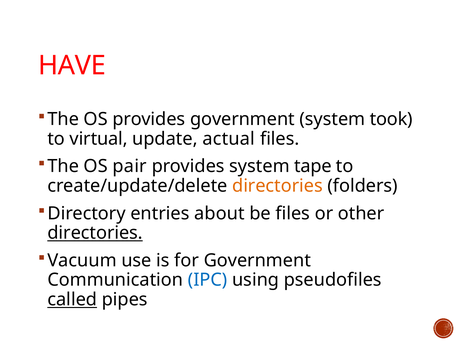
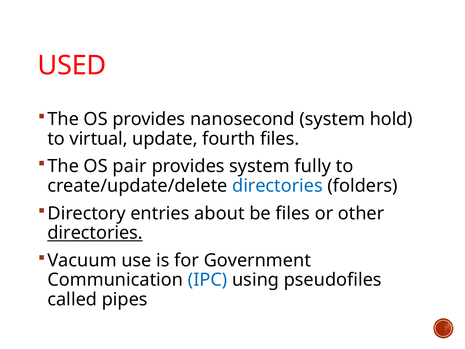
HAVE: HAVE -> USED (72, 65)
provides government: government -> nanosecond (242, 119)
took: took -> hold (391, 119)
actual: actual -> fourth (229, 139)
tape: tape -> fully (313, 166)
directories colour: orange -> blue (278, 186)
called underline: present -> none (72, 299)
